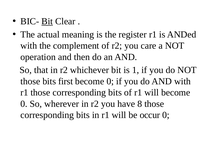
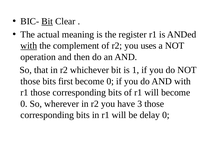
with underline: none -> present (29, 46)
care: care -> uses (149, 46)
8: 8 -> 3 (140, 103)
occur: occur -> delay (150, 115)
